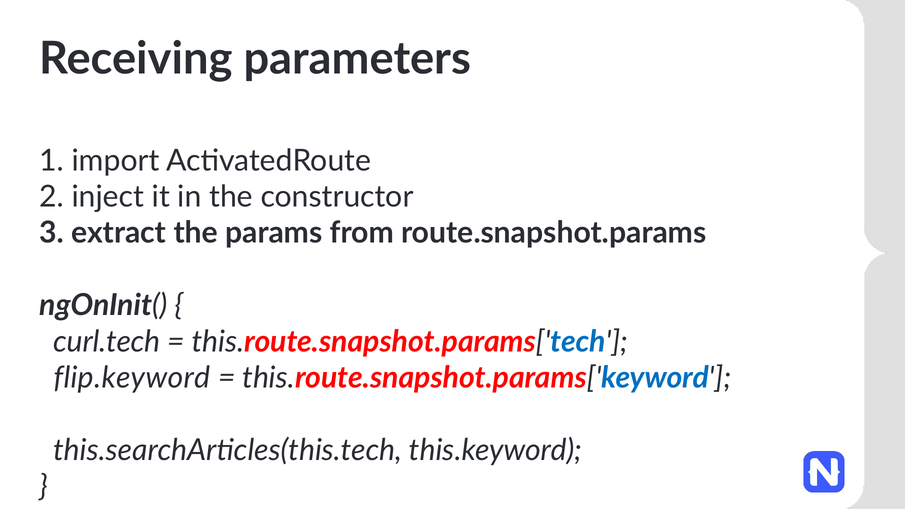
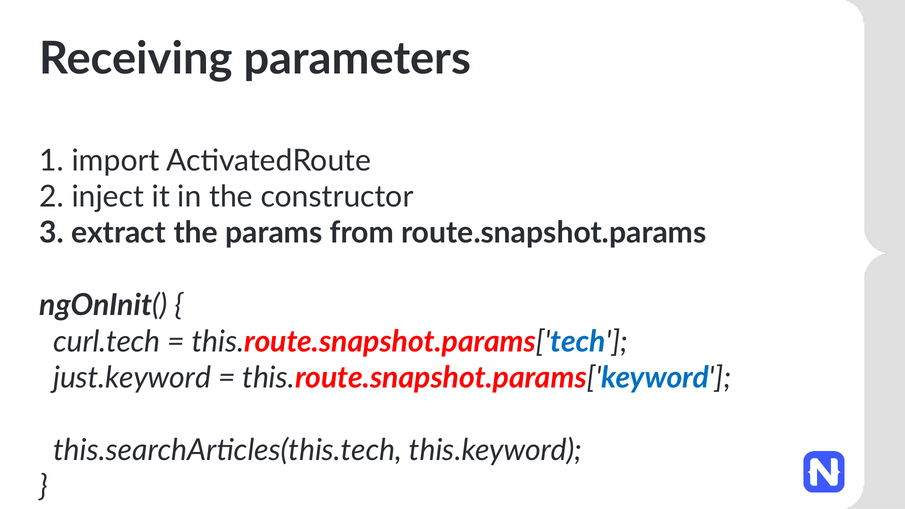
flip.keyword: flip.keyword -> just.keyword (132, 378)
